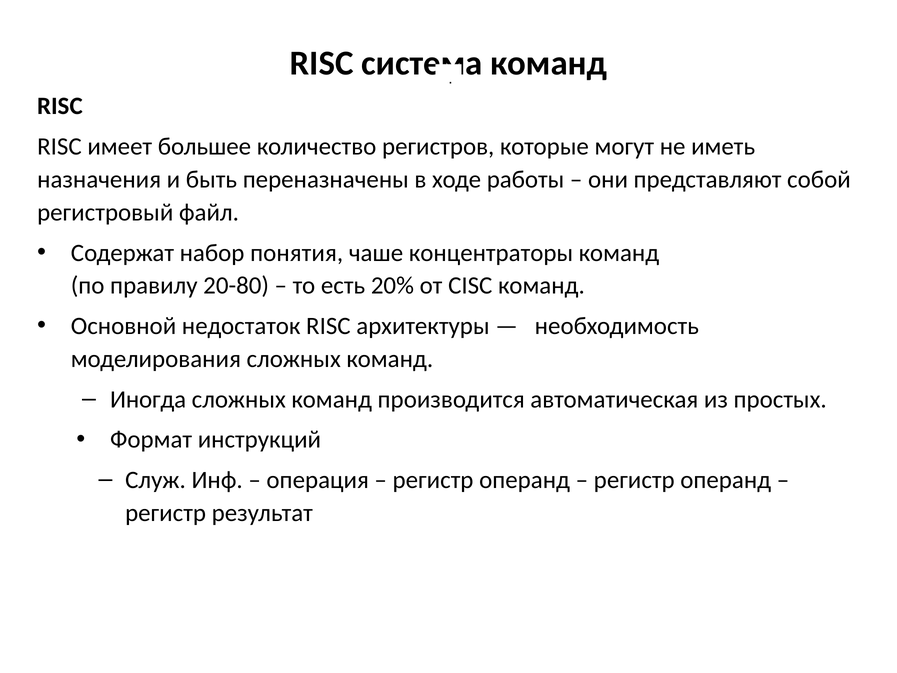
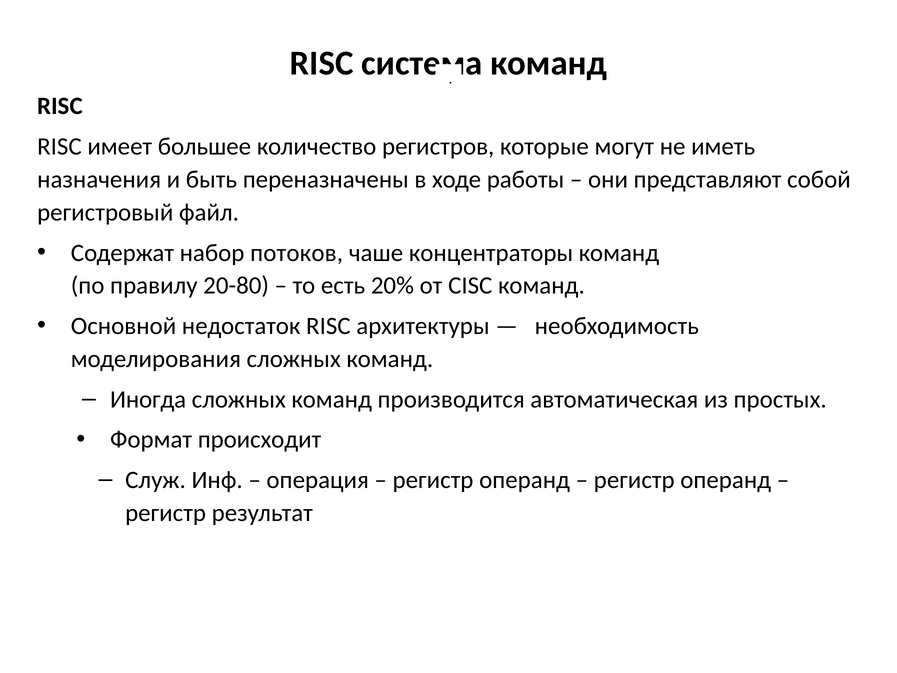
понятия: понятия -> потоков (297, 253)
инструкций: инструкций -> происходит (259, 440)
